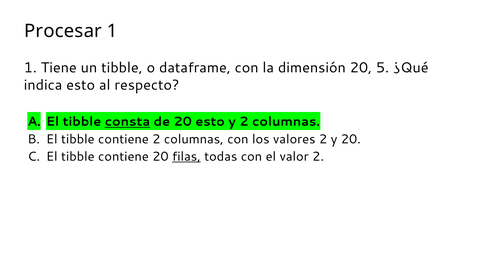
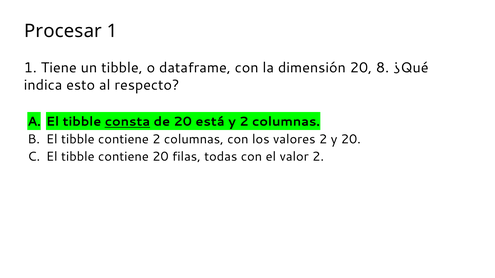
5: 5 -> 8 (383, 68)
20 esto: esto -> está (210, 122)
filas underline: present -> none (186, 157)
